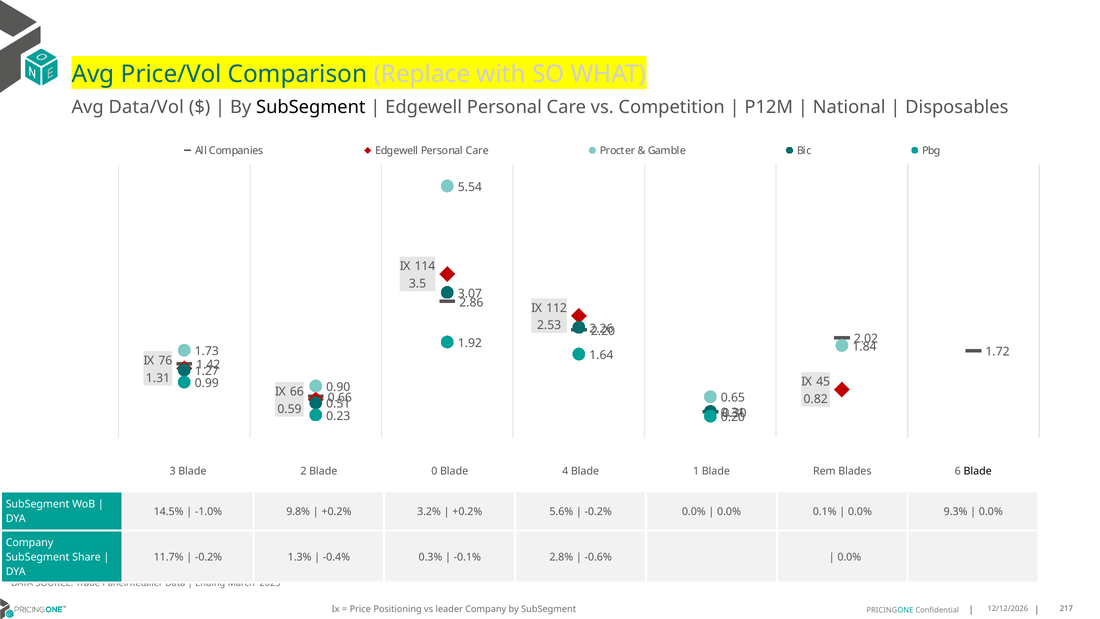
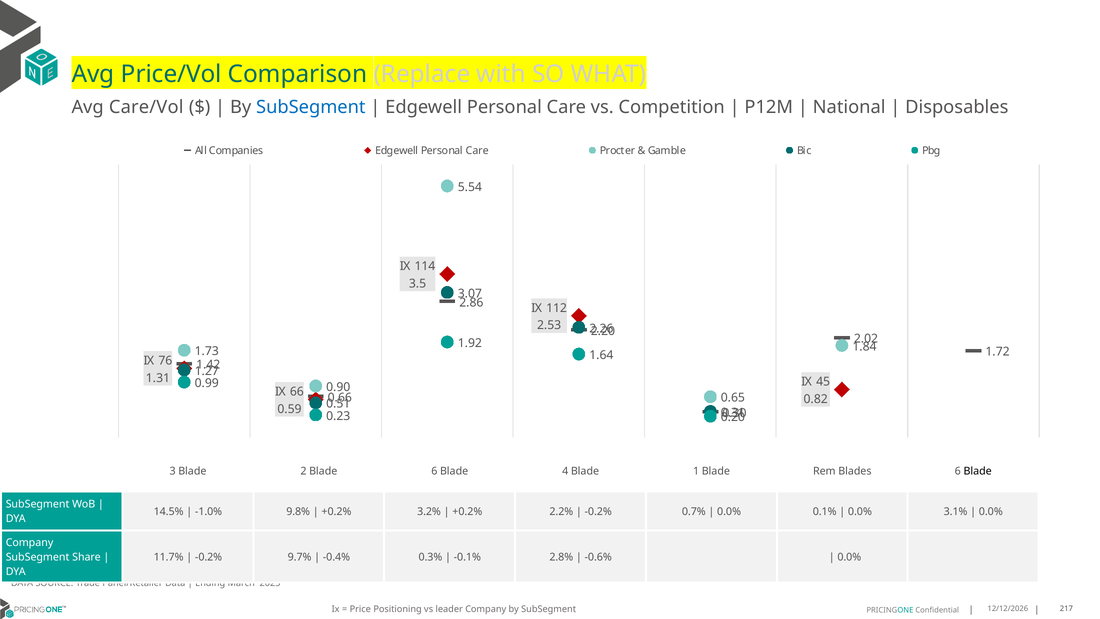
Data/Vol: Data/Vol -> Care/Vol (146, 107)
SubSegment colour: black -> blue (311, 107)
Blade 0: 0 -> 6 (434, 471)
5.6%: 5.6% -> 2.2% (561, 511)
-0.2% 0.0%: 0.0% -> 0.7% (694, 511)
9.3%: 9.3% -> 3.1% (956, 511)
1.3%: 1.3% -> 9.7% (300, 557)
